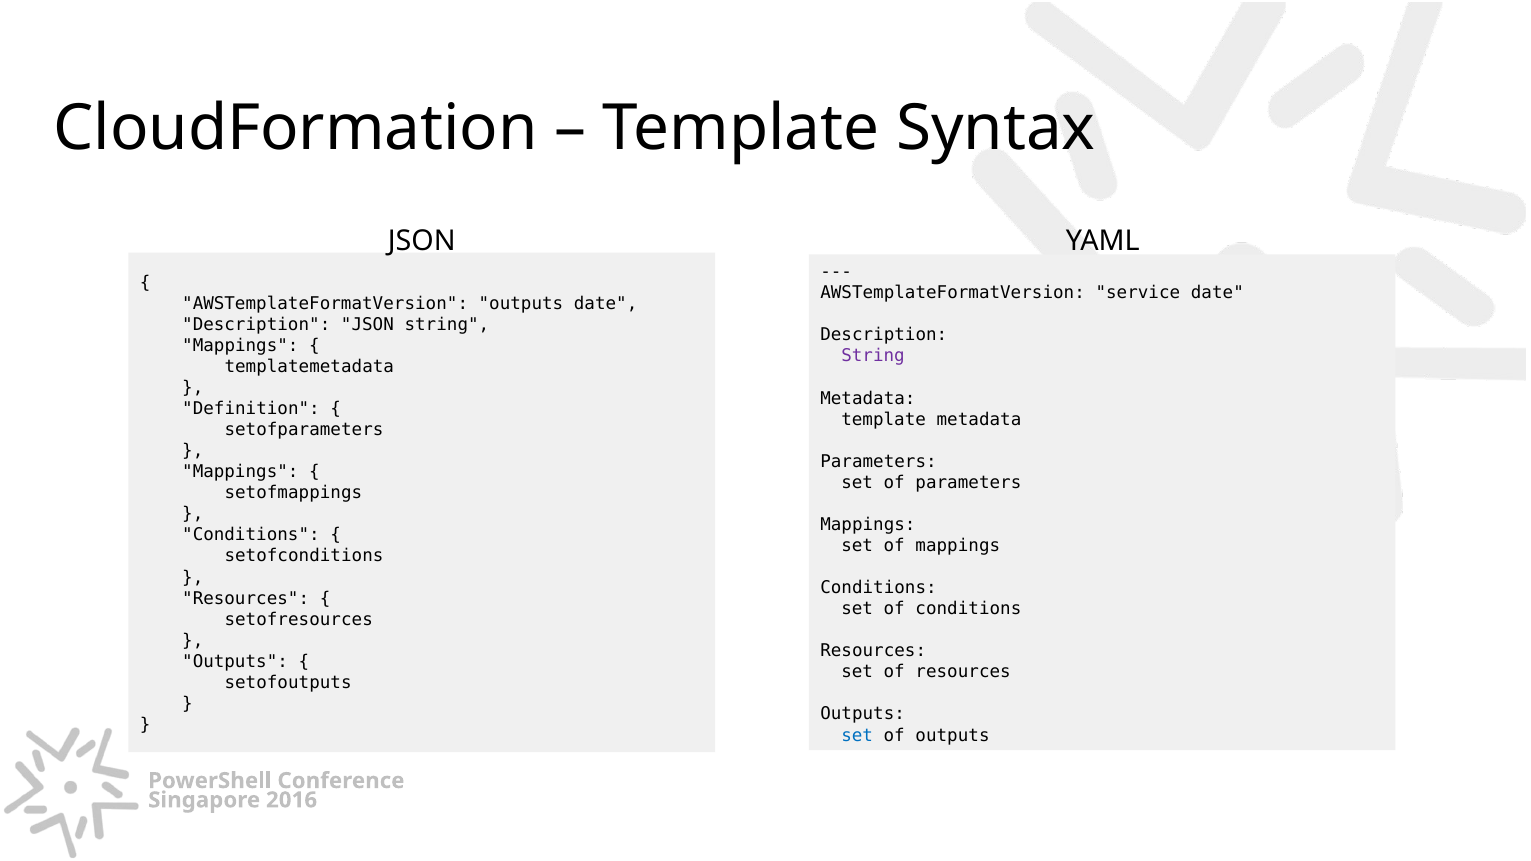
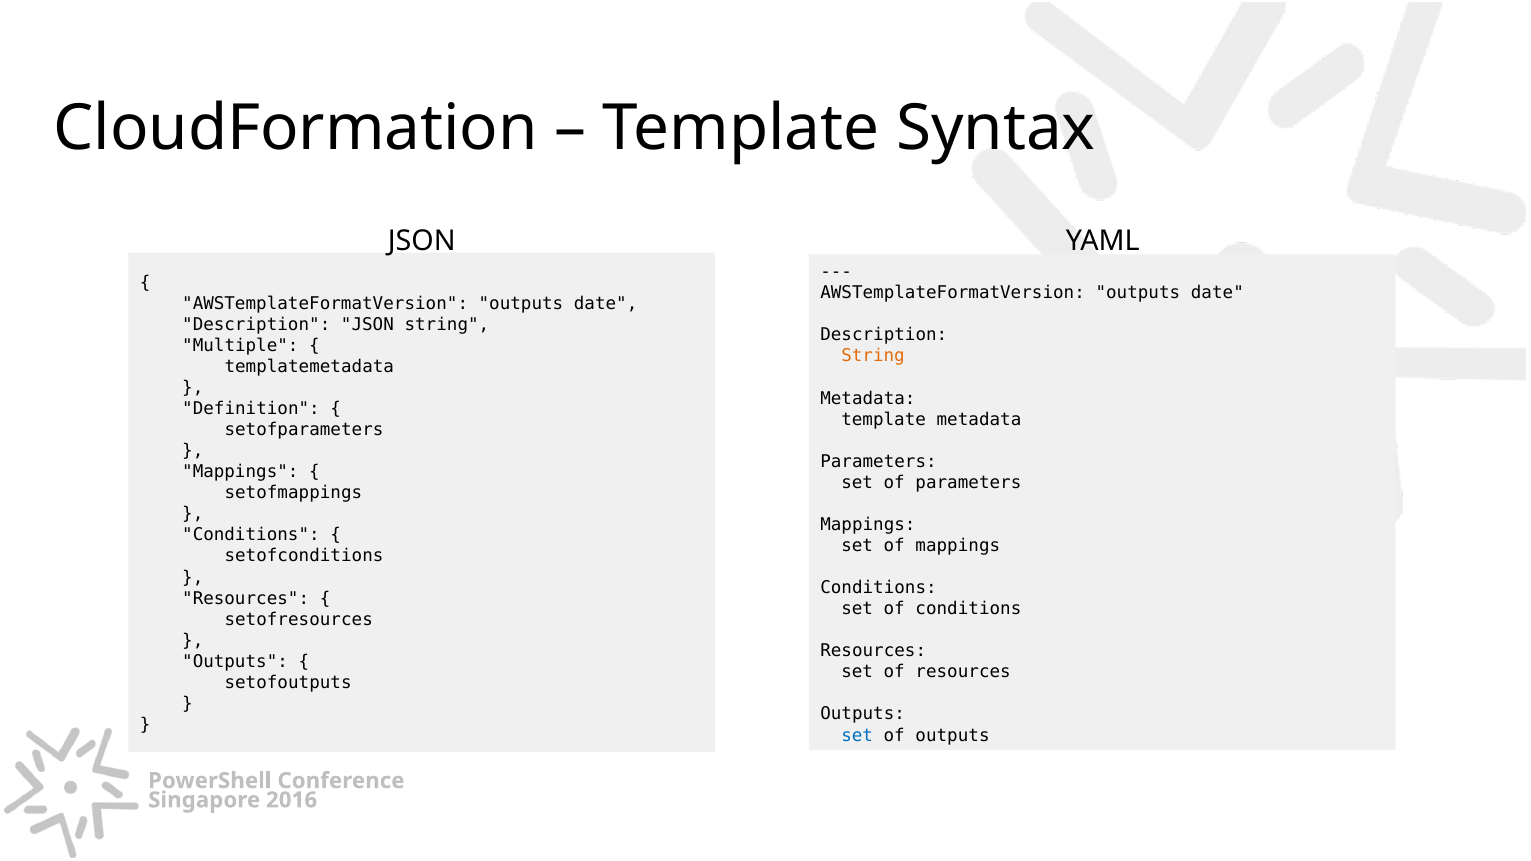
service: service -> outputs (1138, 293)
Mappings: Mappings -> Multiple (240, 346)
String colour: purple -> orange (873, 356)
